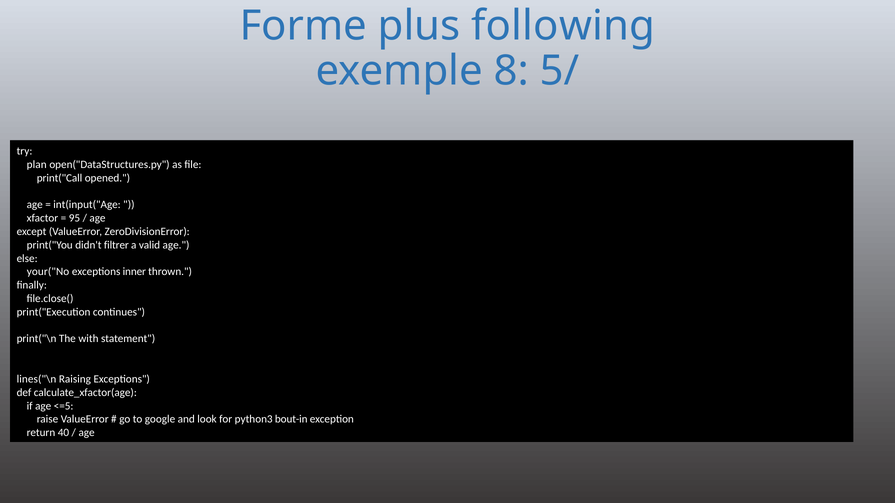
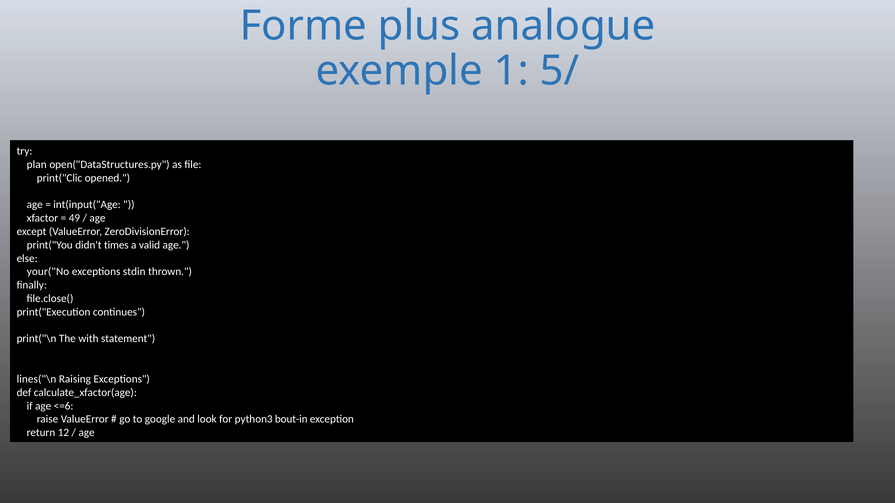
following: following -> analogue (563, 26)
8: 8 -> 1 (511, 71)
print("Call: print("Call -> print("Clic (59, 178)
95: 95 -> 49 (74, 218)
filtrer: filtrer -> times (116, 245)
inner: inner -> stdin (134, 272)
<=5: <=5 -> <=6 (64, 406)
40: 40 -> 12 (63, 433)
